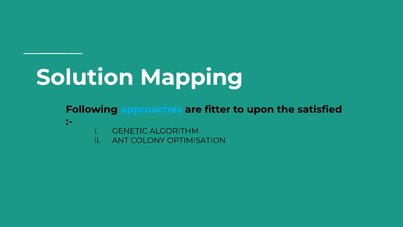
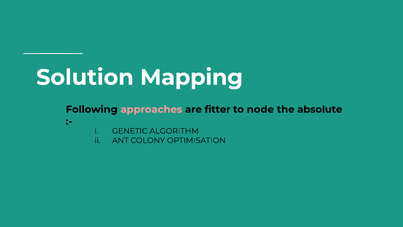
approaches colour: light blue -> pink (151, 109)
upon: upon -> node (260, 109)
satisfied: satisfied -> absolute (320, 109)
